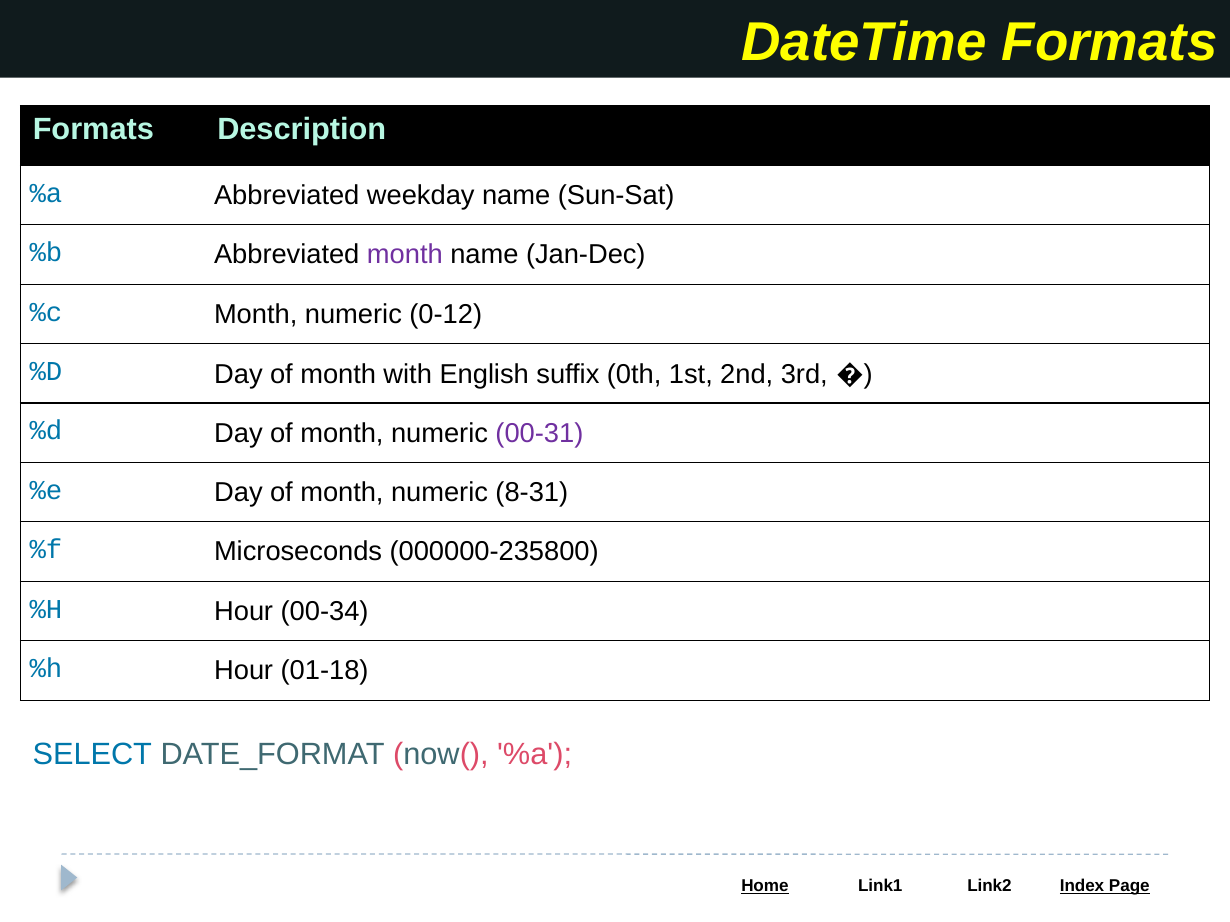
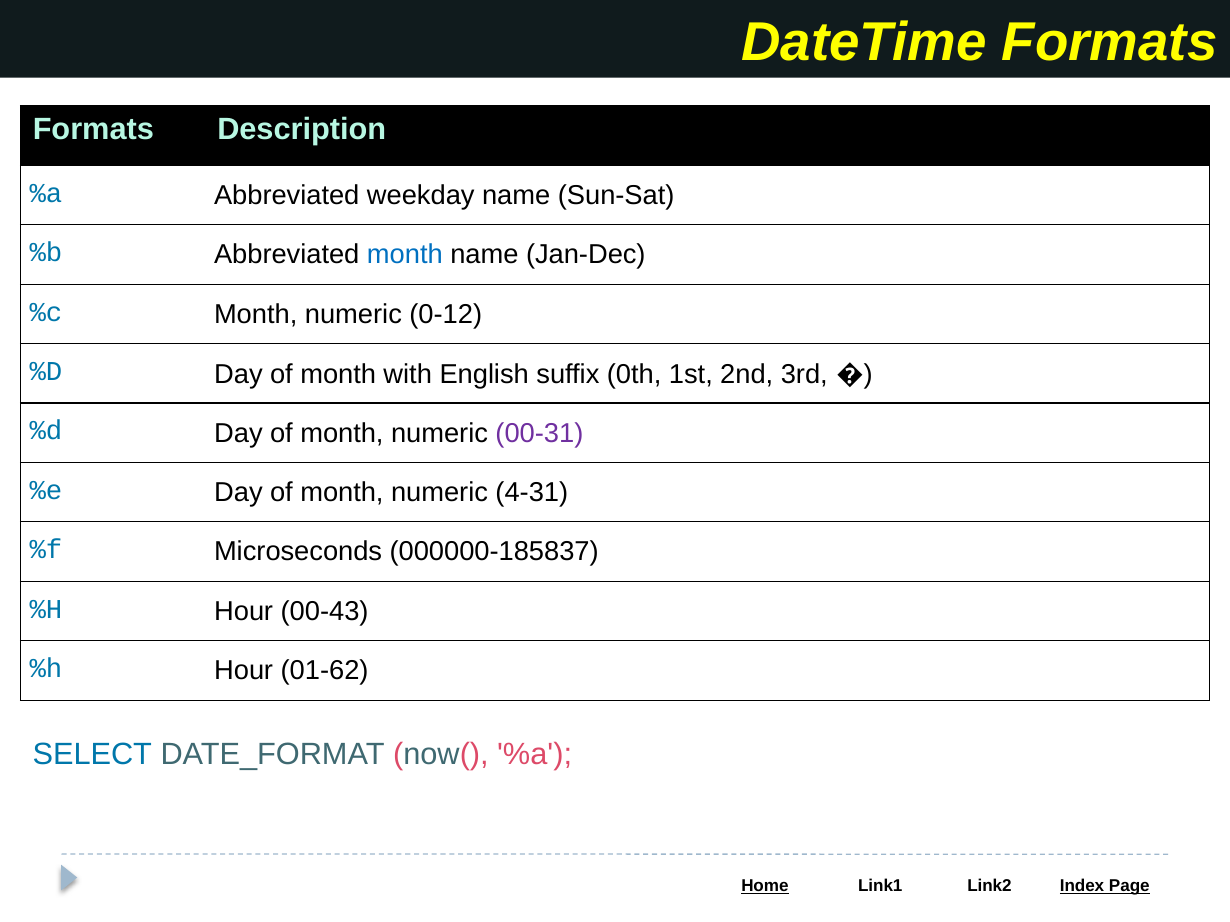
month colour: purple -> blue (405, 255)
8-31: 8-31 -> 4-31 (532, 493)
000000-235800: 000000-235800 -> 000000-185837 (494, 552)
00-34: 00-34 -> 00-43 (325, 612)
01-18: 01-18 -> 01-62 (325, 671)
